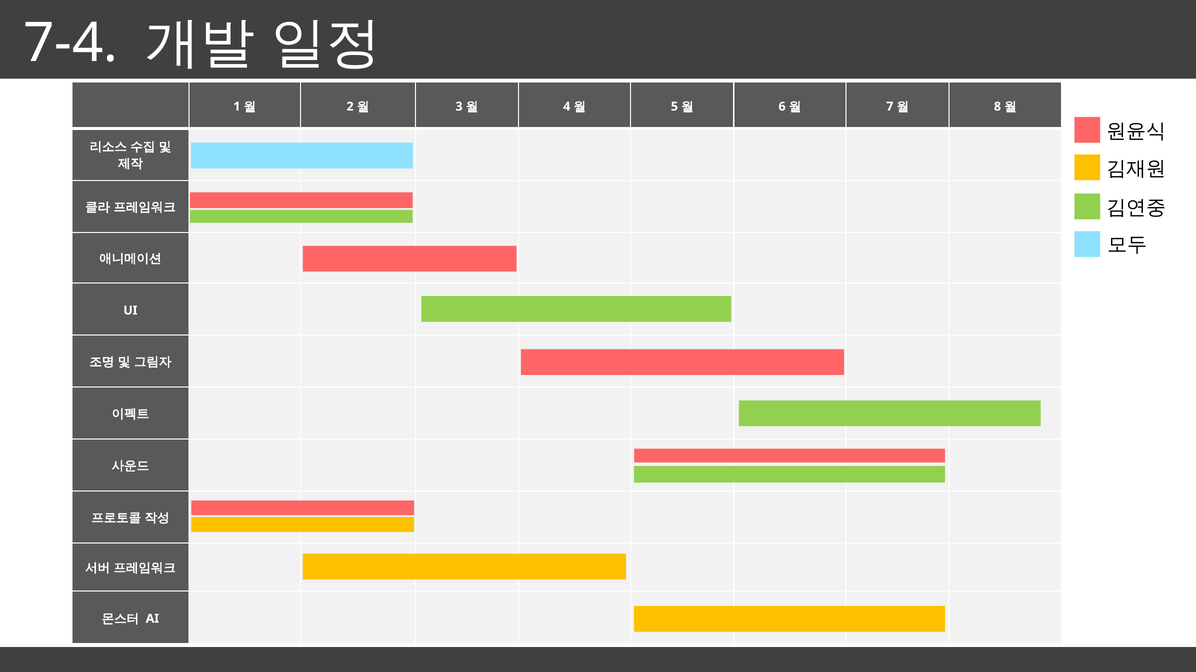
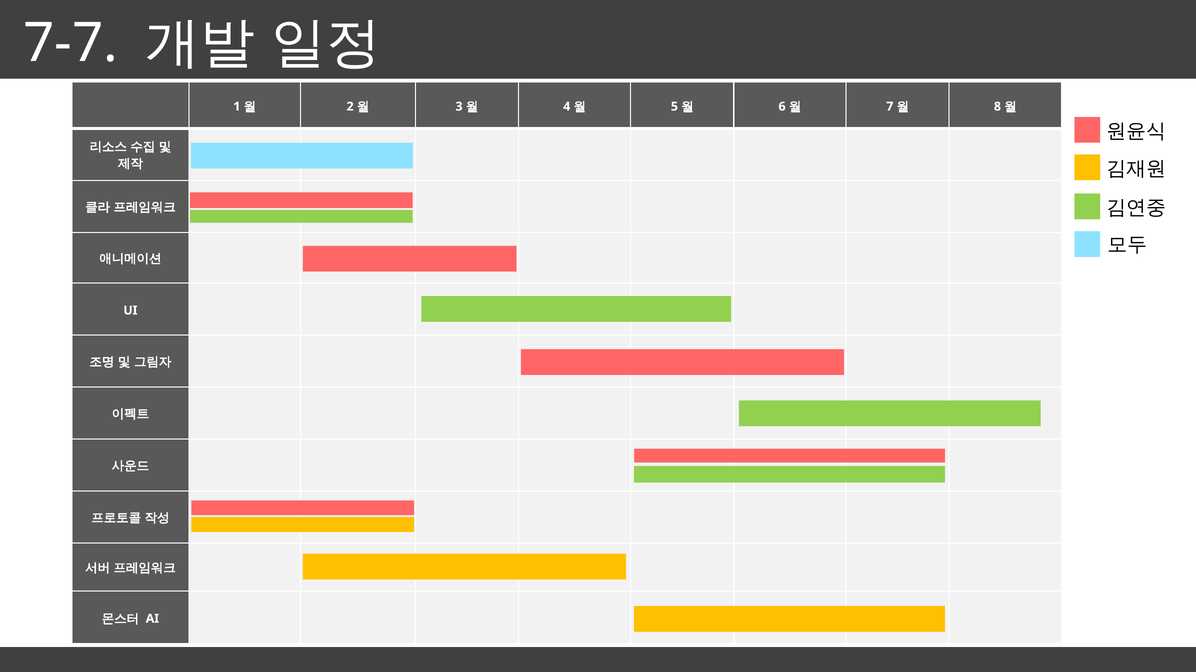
7-4: 7-4 -> 7-7 (71, 43)
